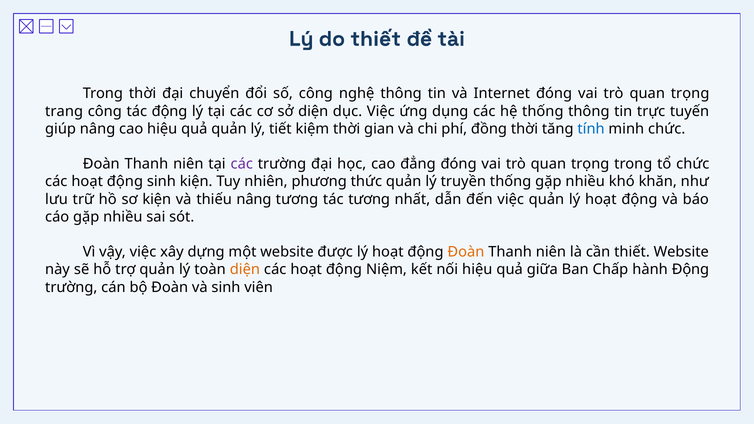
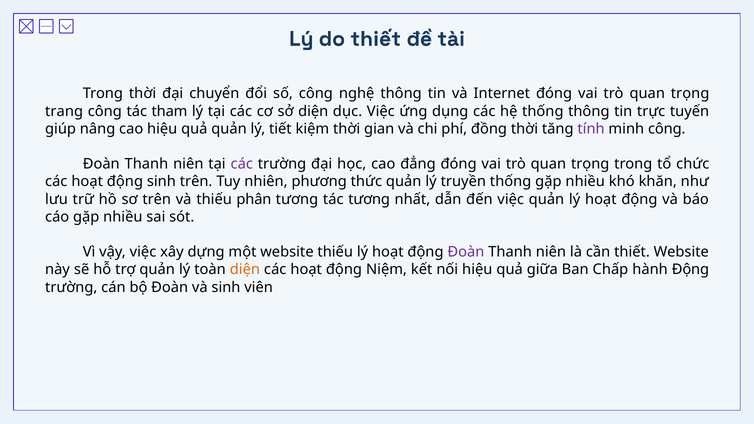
tác động: động -> tham (170, 111)
tính colour: blue -> purple (591, 129)
minh chức: chức -> công (667, 129)
sinh kiện: kiện -> trên (196, 182)
sơ kiện: kiện -> trên (157, 199)
thiếu nâng: nâng -> phân (254, 199)
website được: được -> thiếu (335, 252)
Đoàn colour: orange -> purple (466, 252)
